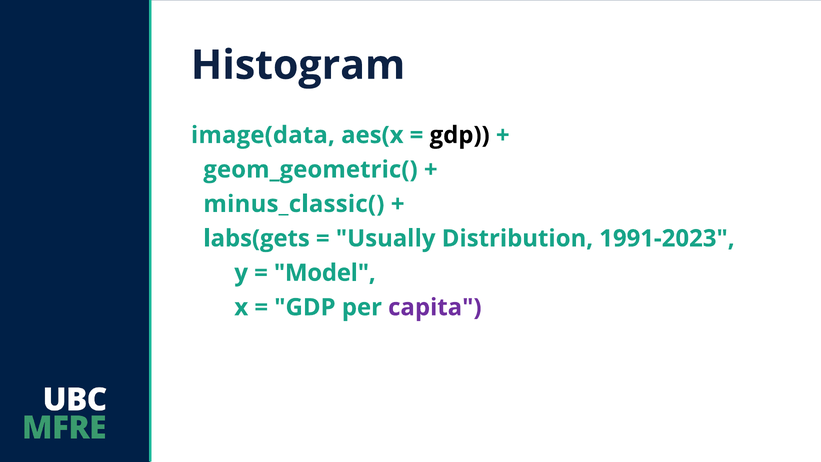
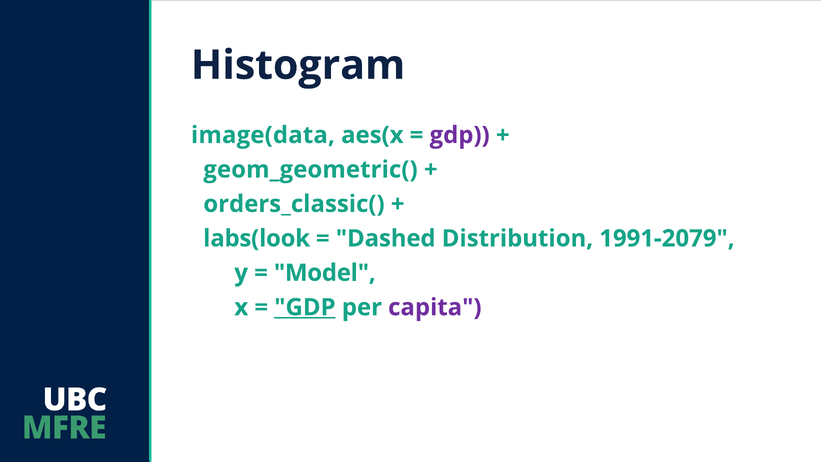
gdp colour: black -> purple (460, 135)
minus_classic(: minus_classic( -> orders_classic( (294, 204)
labs(gets: labs(gets -> labs(look (257, 238)
Usually: Usually -> Dashed (386, 238)
1991-2023: 1991-2023 -> 1991-2079 (667, 238)
GDP underline: none -> present (305, 307)
